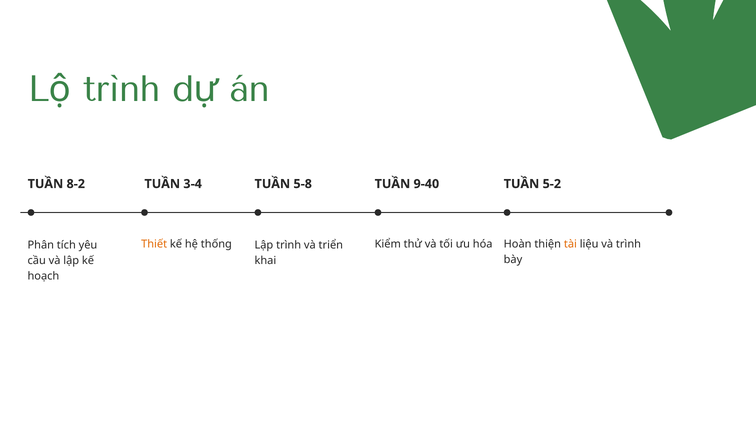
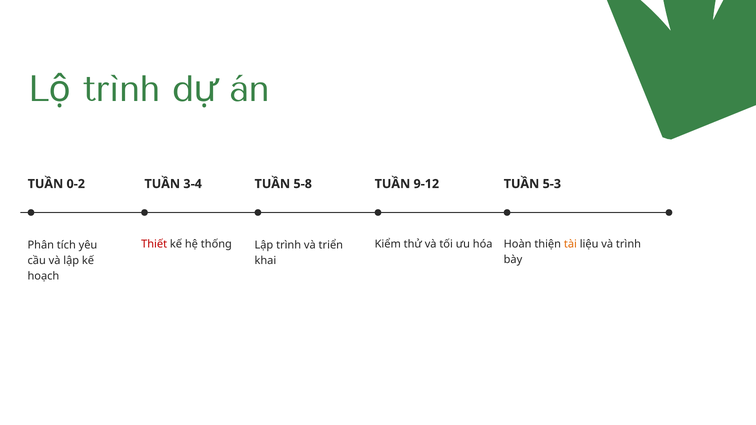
8-2: 8-2 -> 0-2 (76, 184)
9-40: 9-40 -> 9-12 (426, 184)
5-2: 5-2 -> 5-3 (552, 184)
Thiết colour: orange -> red (154, 244)
